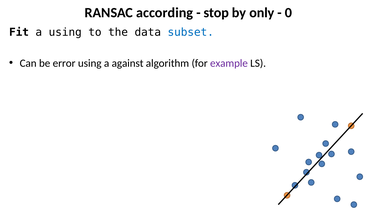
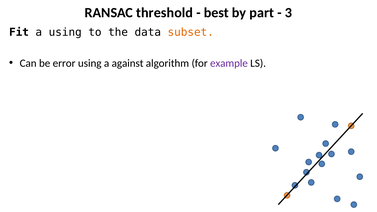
according: according -> threshold (165, 13)
stop: stop -> best (216, 13)
only: only -> part (262, 13)
0: 0 -> 3 (288, 13)
subset colour: blue -> orange (191, 32)
